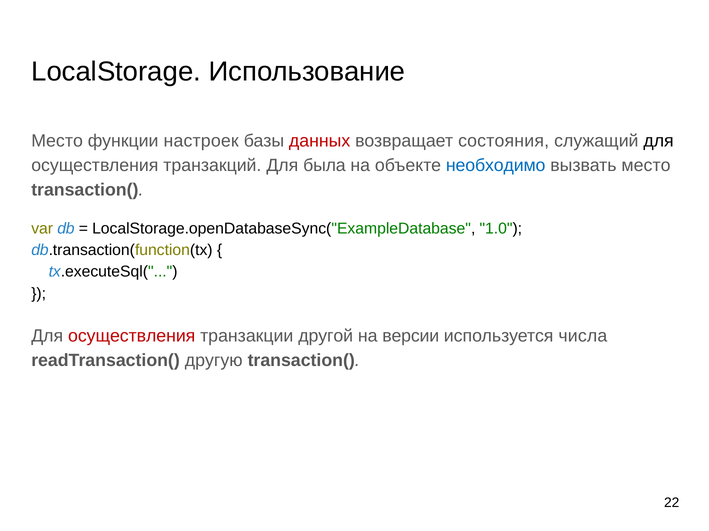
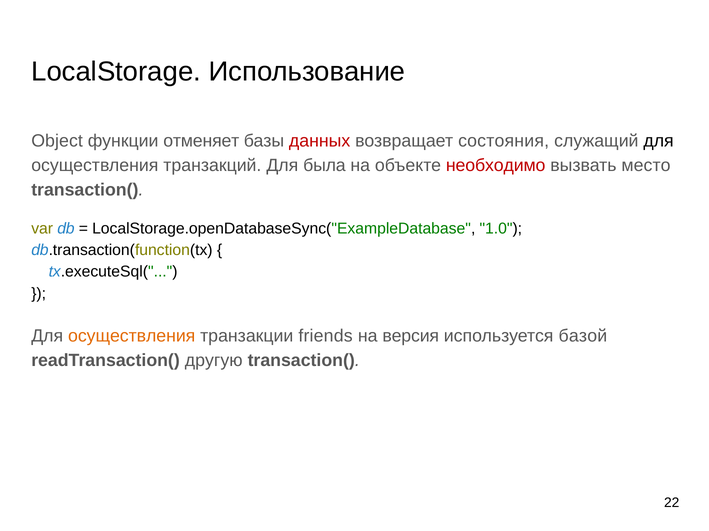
Место: Место -> Object (57, 141)
настроек: настроек -> отменяет (201, 141)
необходимо colour: blue -> red (496, 166)
осуществления colour: red -> orange (132, 336)
другой: другой -> friends (326, 336)
версии: версии -> версия (411, 336)
числа: числа -> базой (583, 336)
